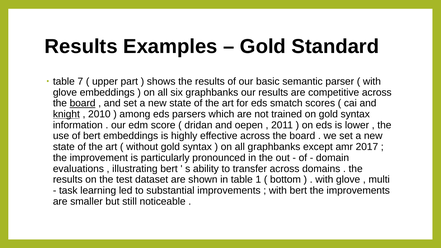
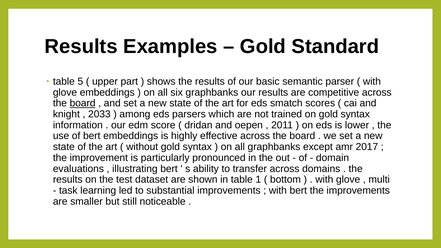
7: 7 -> 5 (80, 81)
knight underline: present -> none (66, 114)
2010: 2010 -> 2033 (99, 114)
